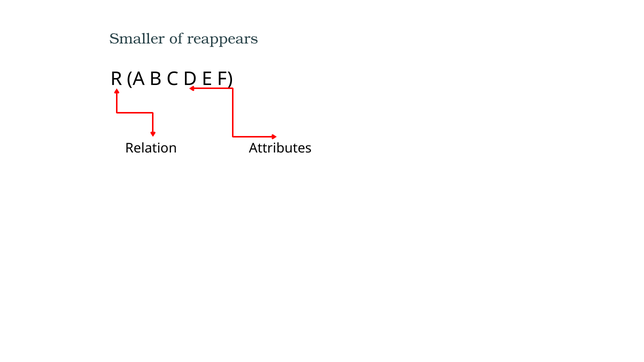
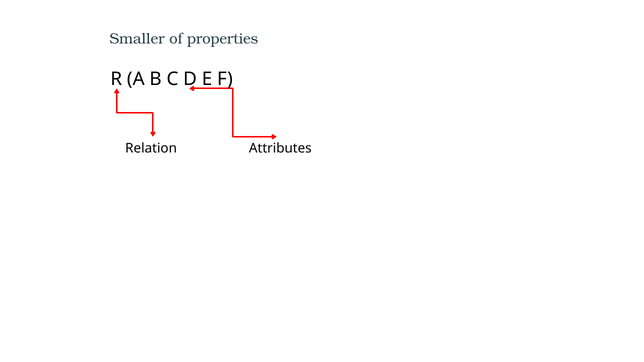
reappears: reappears -> properties (223, 39)
